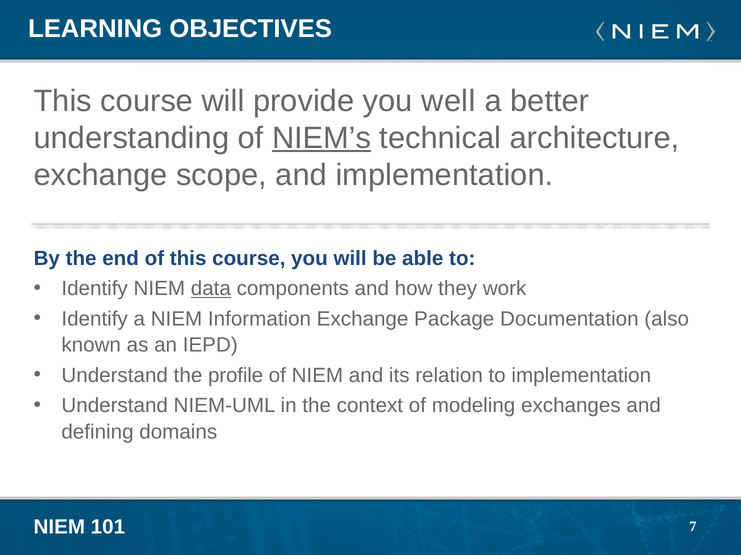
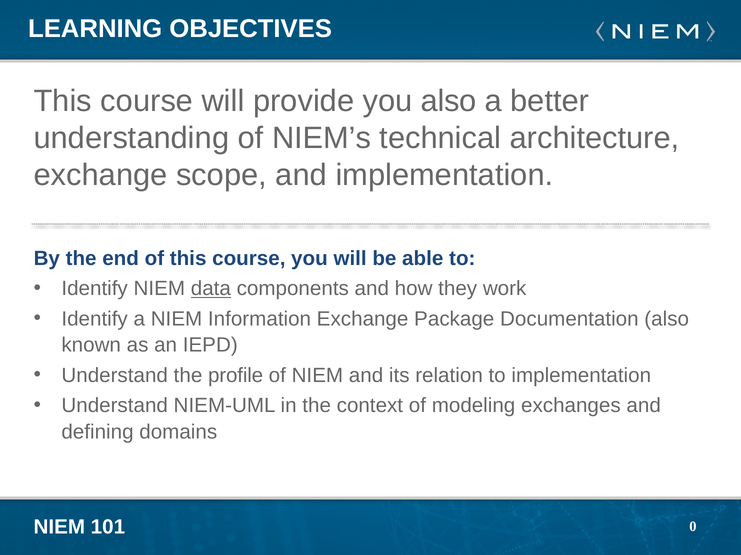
you well: well -> also (449, 101)
NIEM’s underline: present -> none (322, 138)
7: 7 -> 0 (693, 527)
